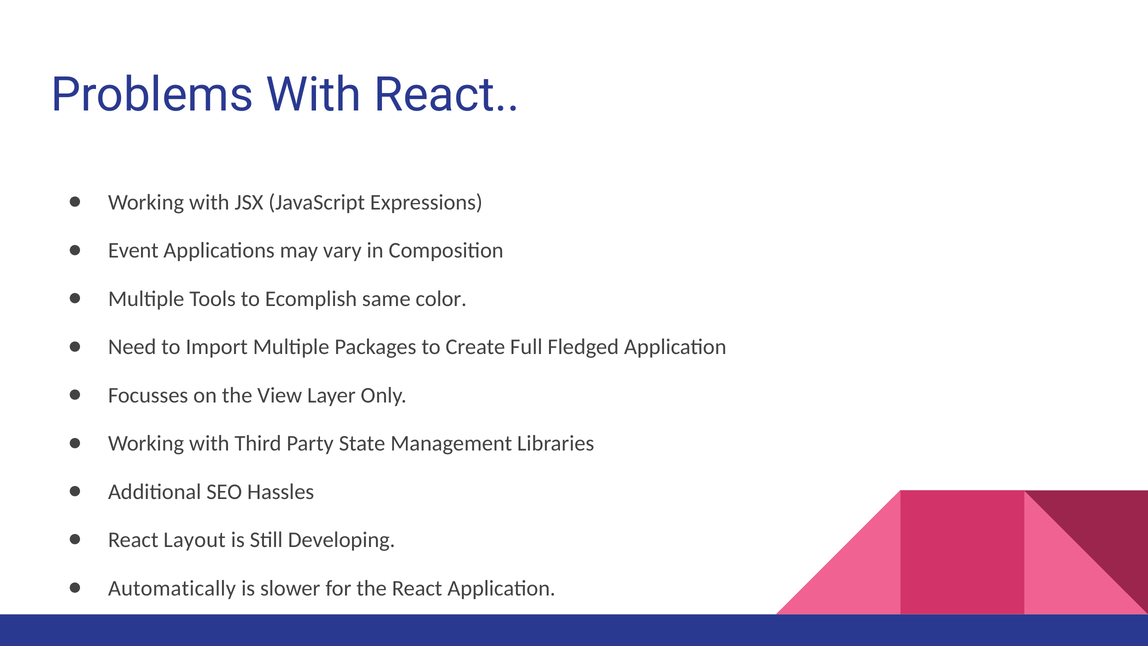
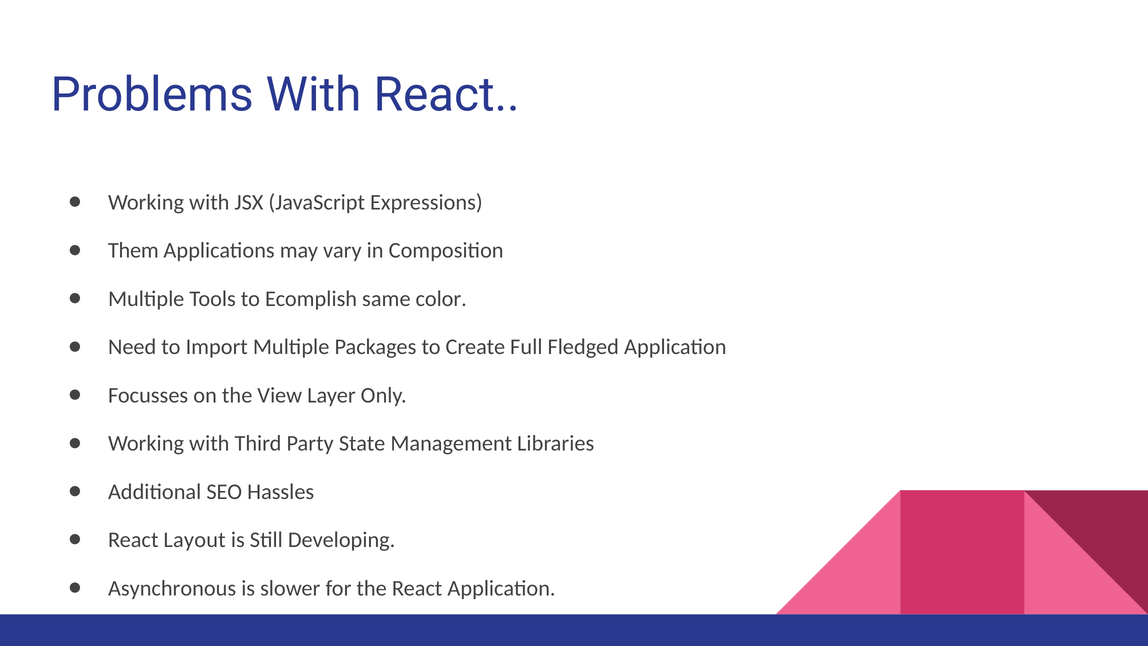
Event: Event -> Them (133, 250)
Automatically: Automatically -> Asynchronous (172, 588)
